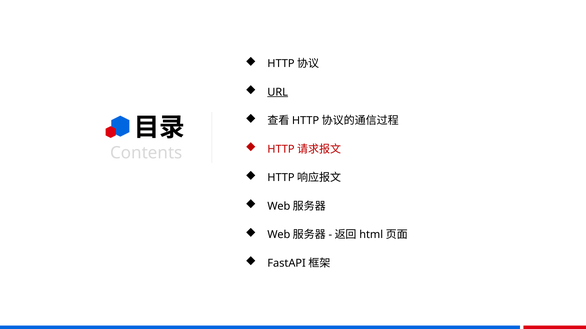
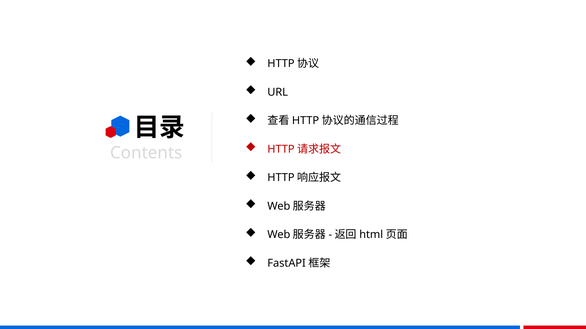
URL underline: present -> none (278, 92)
